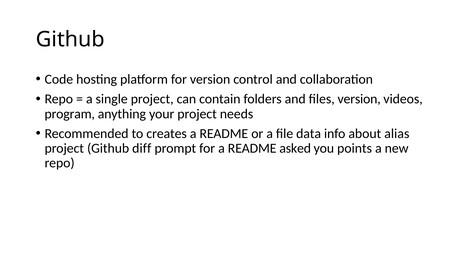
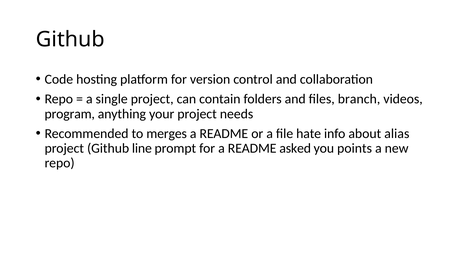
files version: version -> branch (359, 99)
creates: creates -> merges (167, 134)
data: data -> hate (309, 134)
diff: diff -> line (142, 148)
